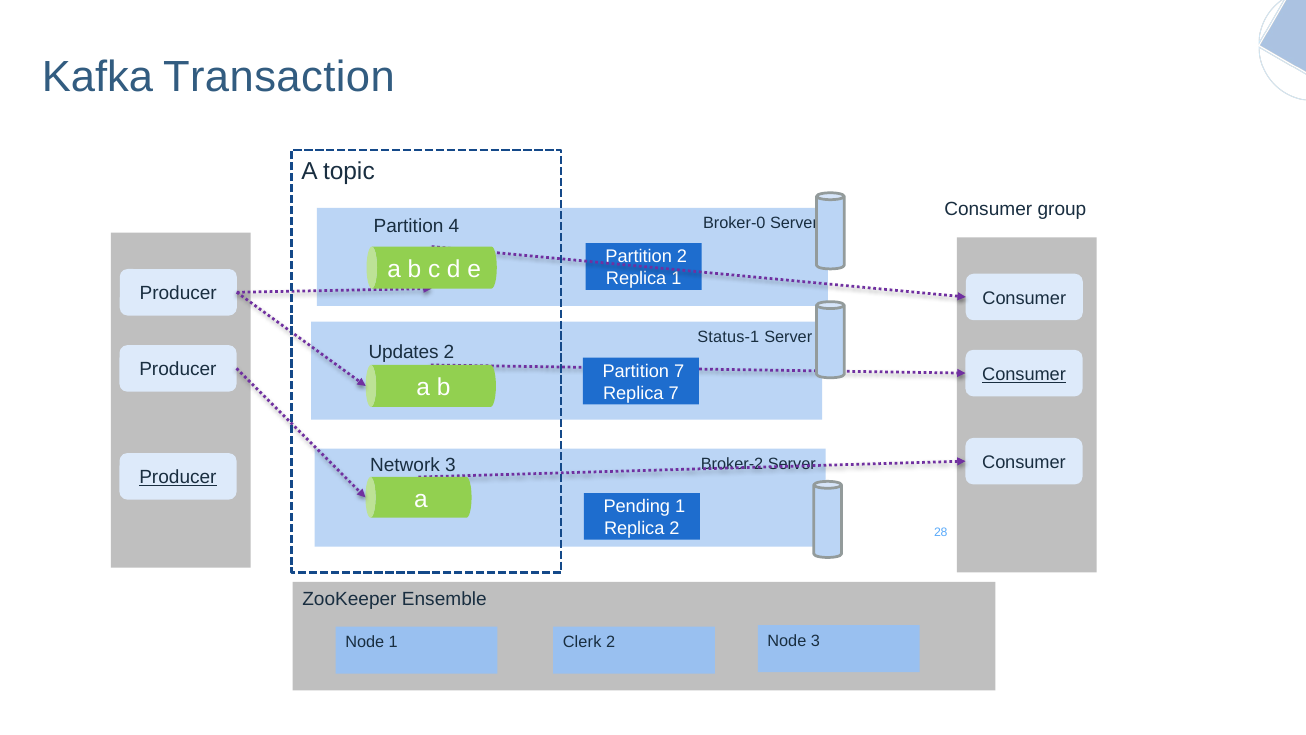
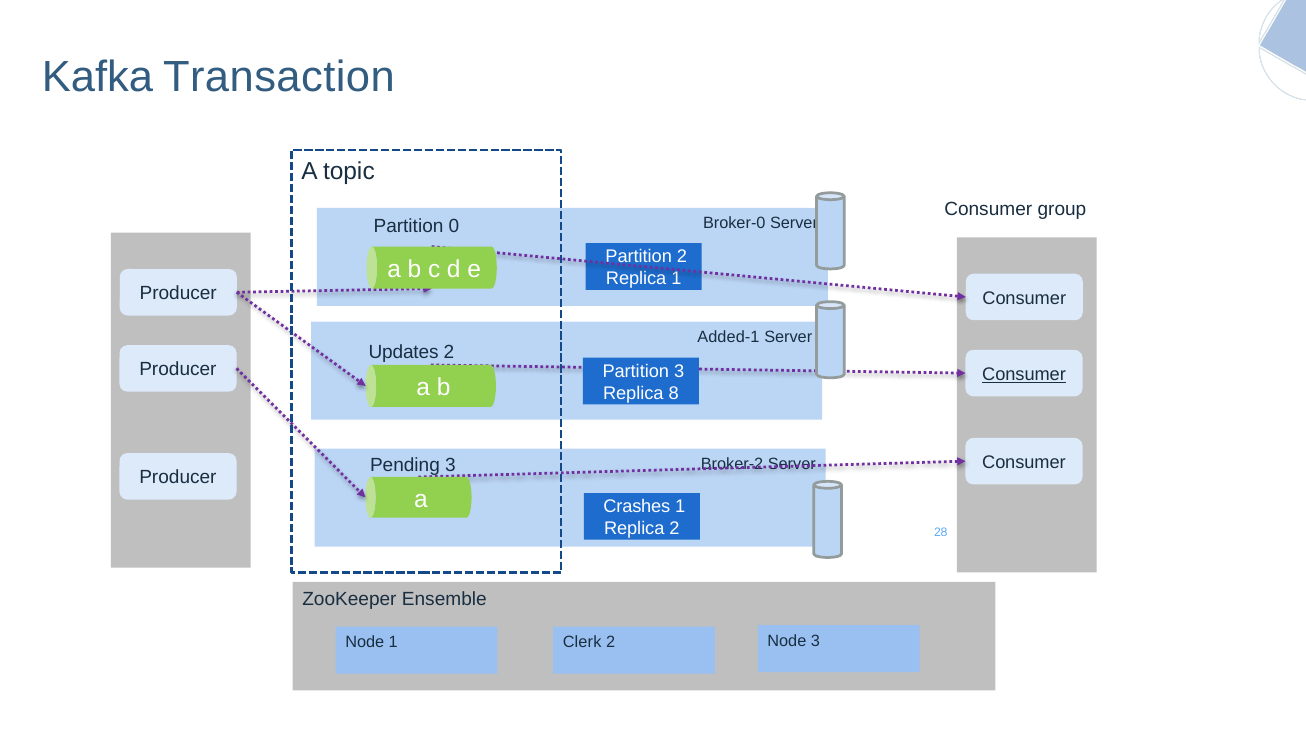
4: 4 -> 0 (454, 226)
Status-1: Status-1 -> Added-1 (728, 337)
Partition 7: 7 -> 3 (679, 371)
Replica 7: 7 -> 8 (674, 393)
Network: Network -> Pending (405, 465)
Producer underline: present -> none (178, 477)
Pending: Pending -> Crashes (637, 506)
